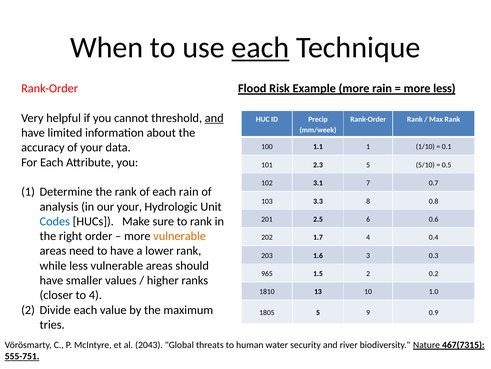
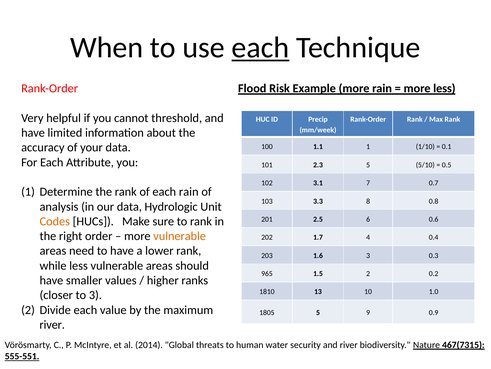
and underline: present -> none (214, 118)
our your: your -> data (129, 206)
Codes colour: blue -> orange (55, 221)
to 4: 4 -> 3 (95, 295)
tries: tries -> river (52, 324)
2043: 2043 -> 2014 (149, 344)
555-751: 555-751 -> 555-551 (22, 356)
